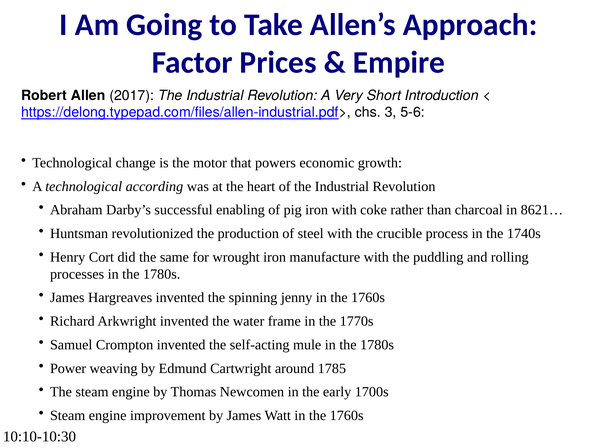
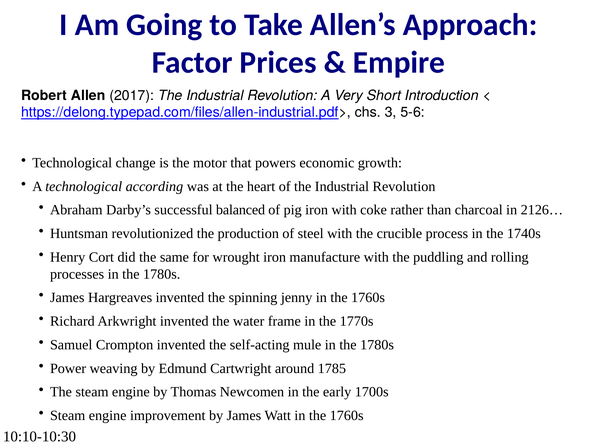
enabling: enabling -> balanced (241, 210)
8621…: 8621… -> 2126… (542, 210)
